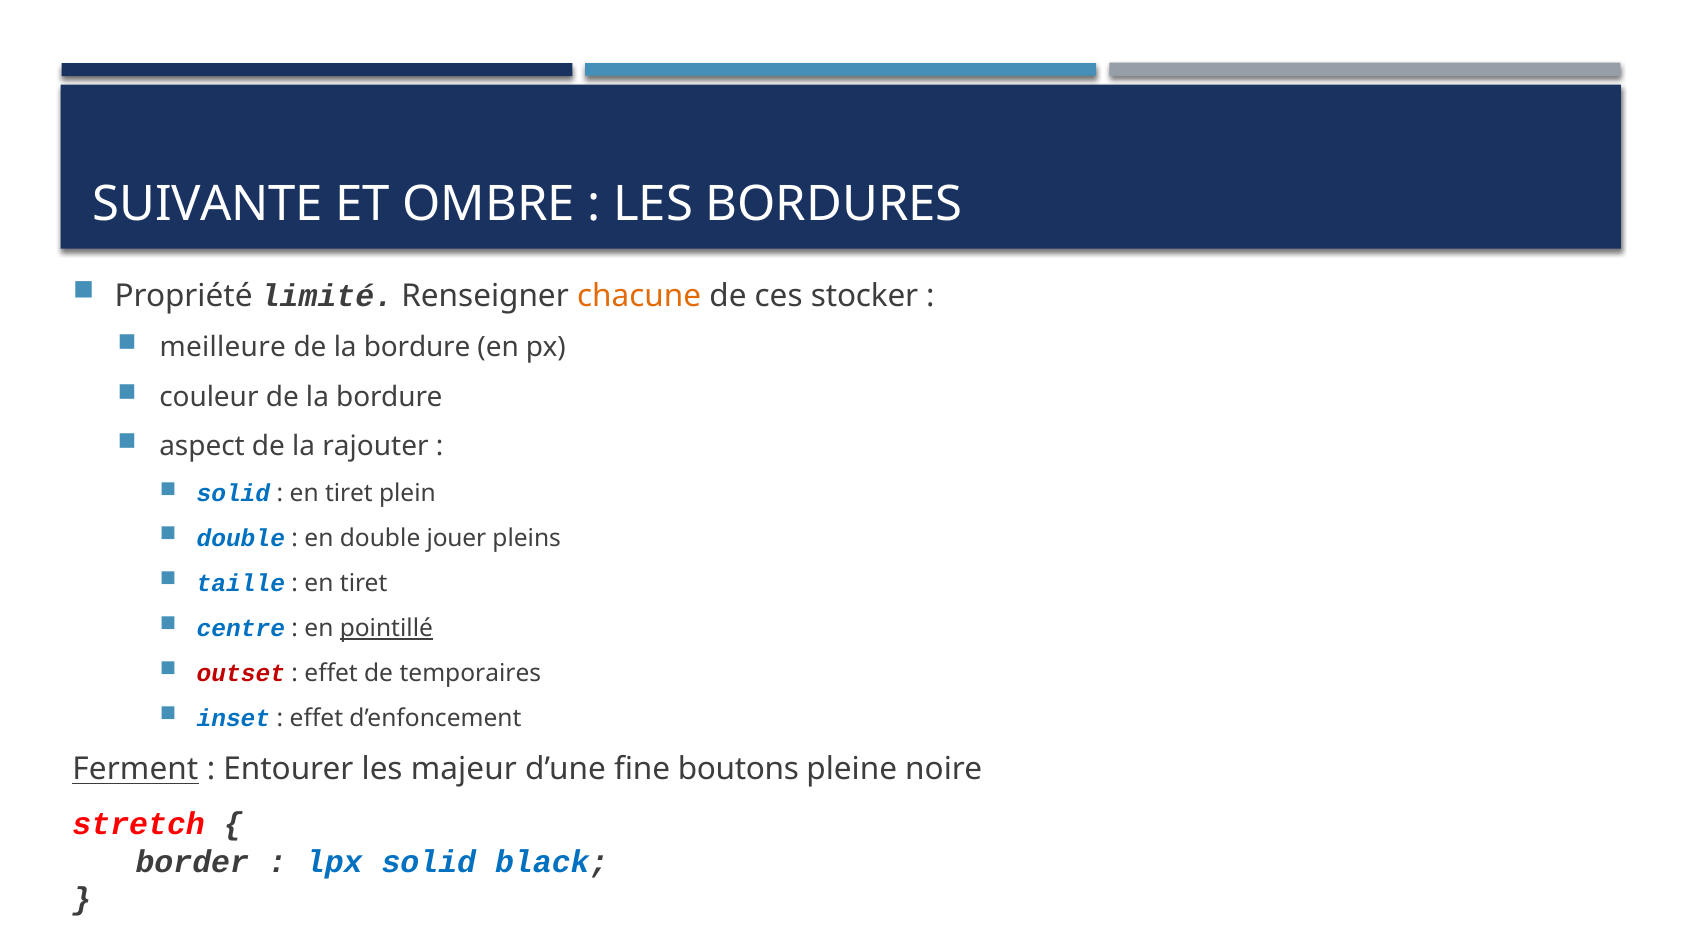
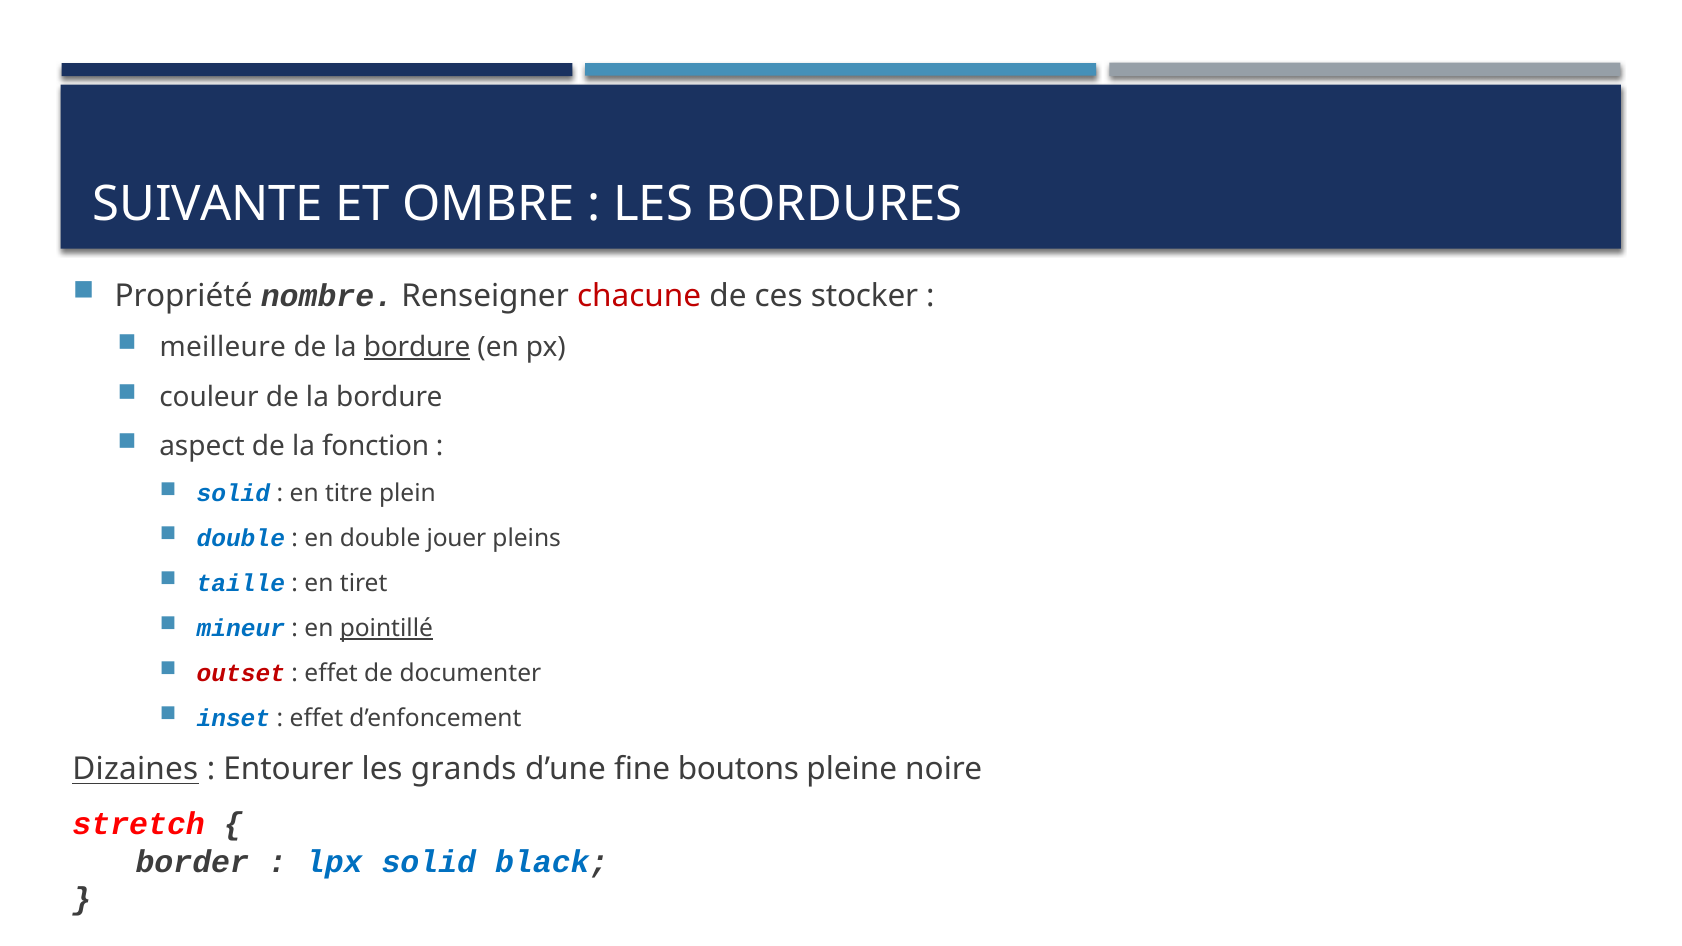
limité: limité -> nombre (327, 296)
chacune colour: orange -> red (639, 296)
bordure underline: none -> present (417, 347)
rajouter: rajouter -> fonction (376, 447)
tiret: tiret -> titre (349, 494)
centre: centre -> mineur (241, 628)
temporaires: temporaires -> documenter (470, 673)
Ferment: Ferment -> Dizaines (135, 769)
majeur: majeur -> grands (464, 769)
